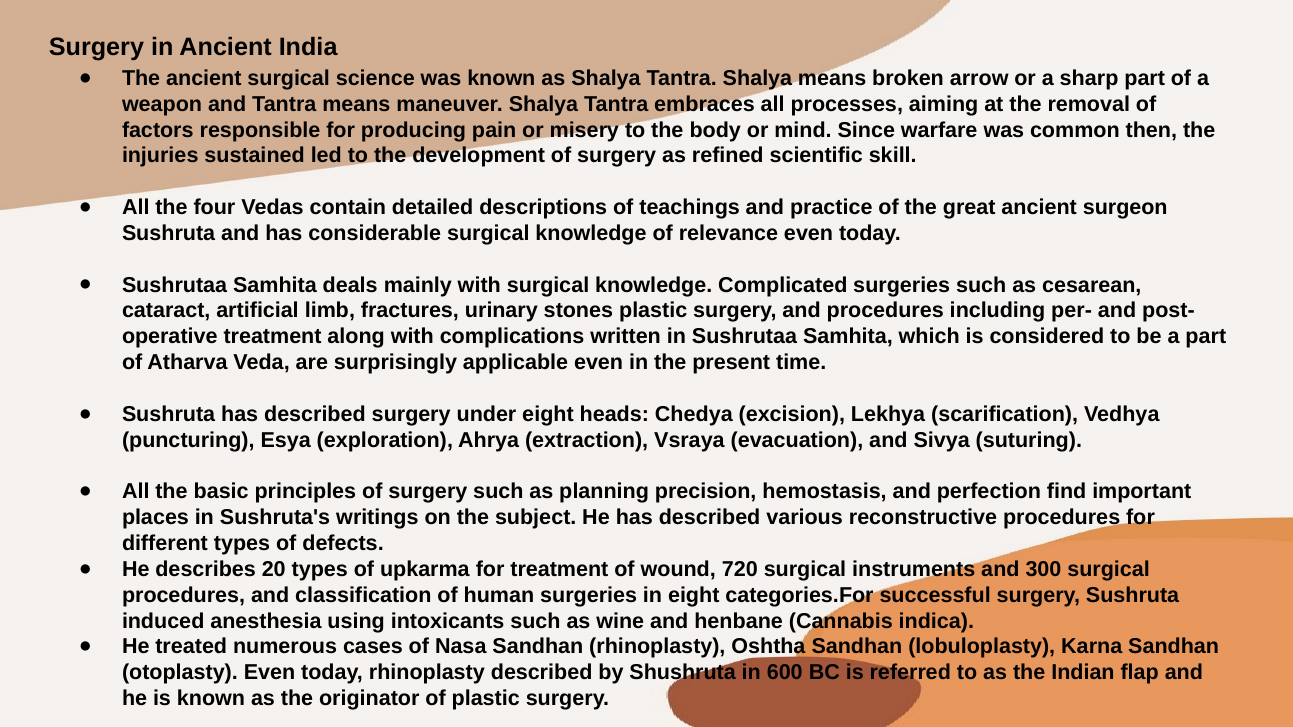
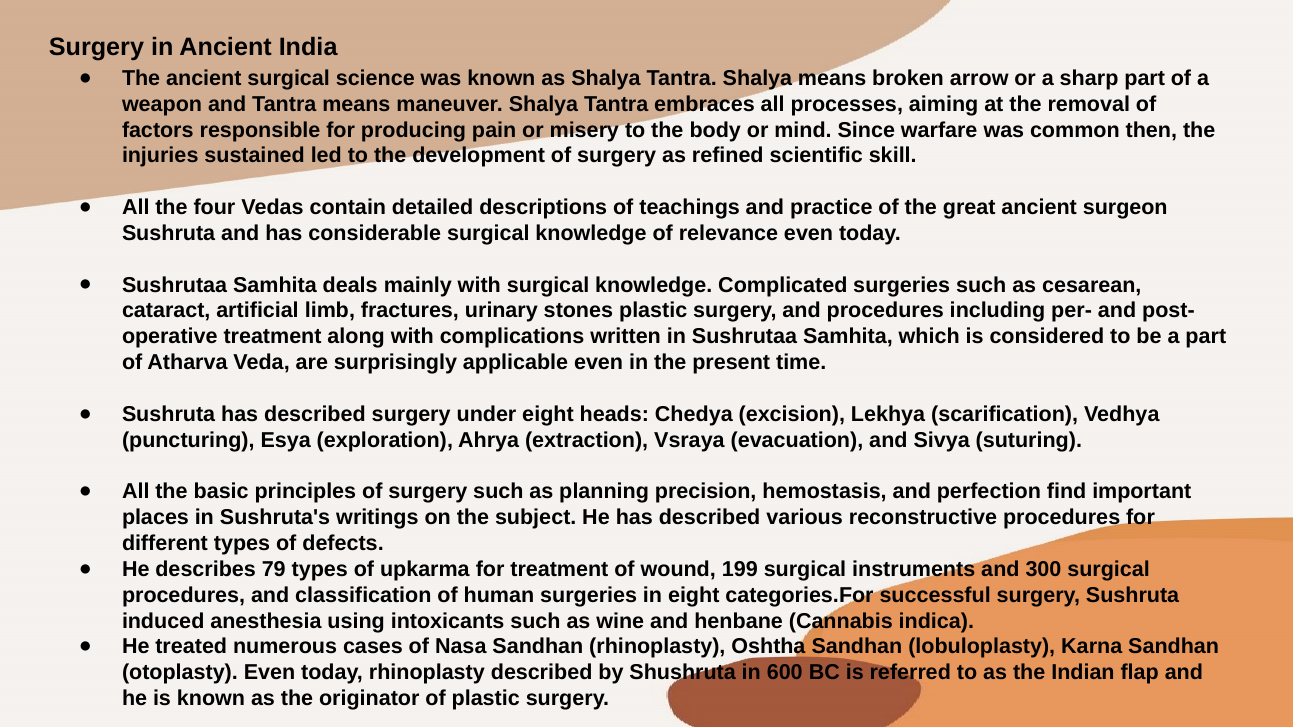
20: 20 -> 79 (274, 570)
720: 720 -> 199 (740, 570)
